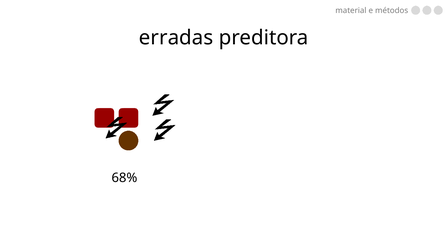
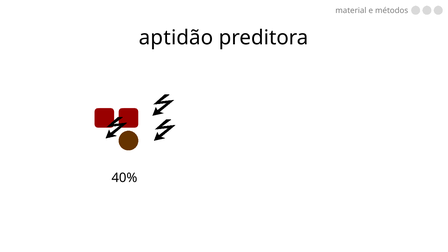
erradas: erradas -> aptidão (176, 38)
68%: 68% -> 40% (124, 178)
